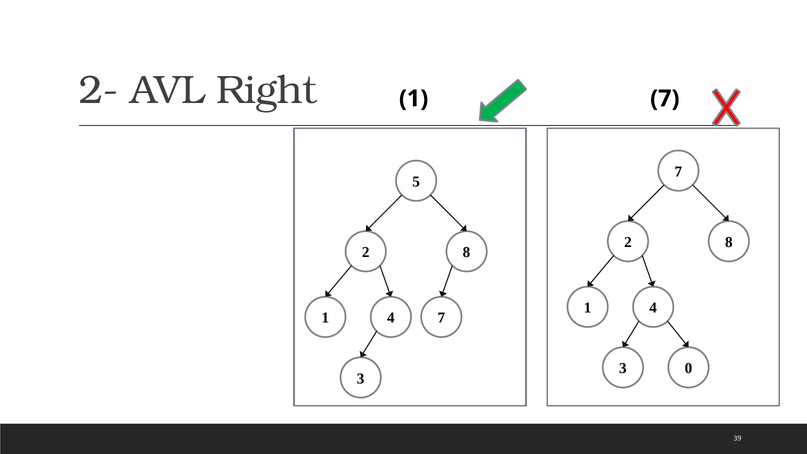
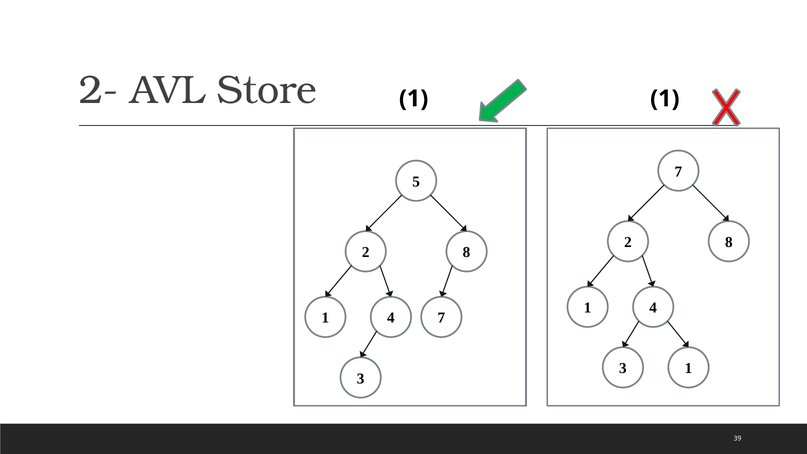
Right: Right -> Store (267, 90)
1 7: 7 -> 1 (665, 99)
3 0: 0 -> 1 (688, 368)
